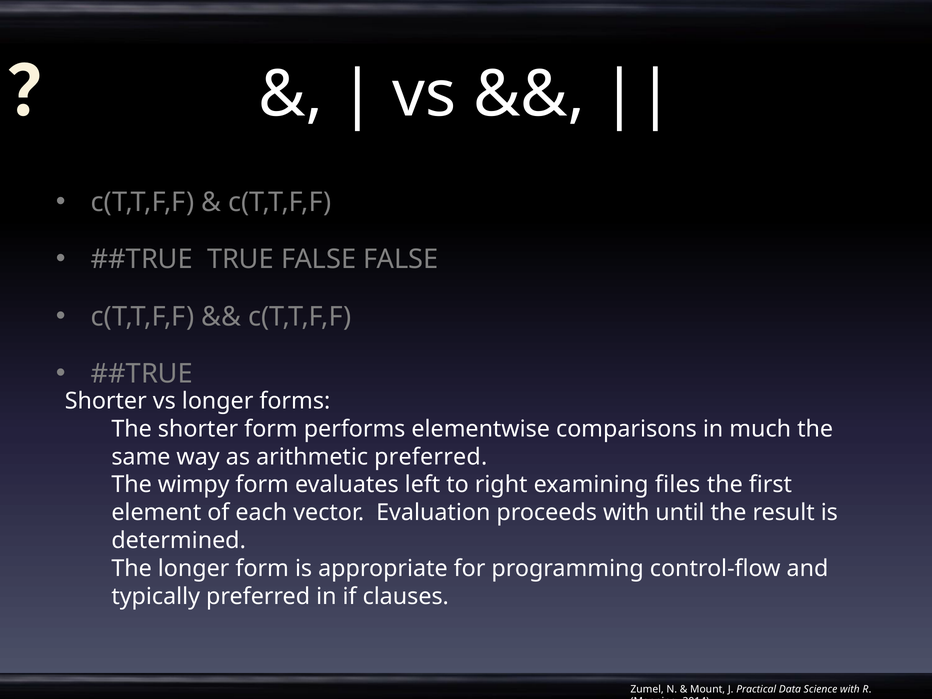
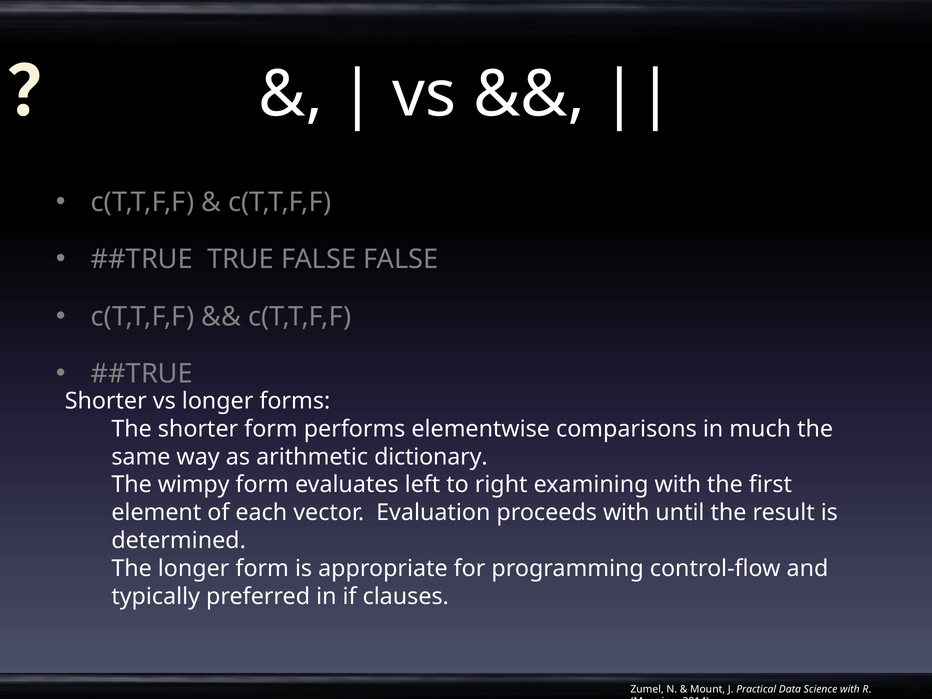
arithmetic preferred: preferred -> dictionary (431, 457)
examining files: files -> with (678, 485)
